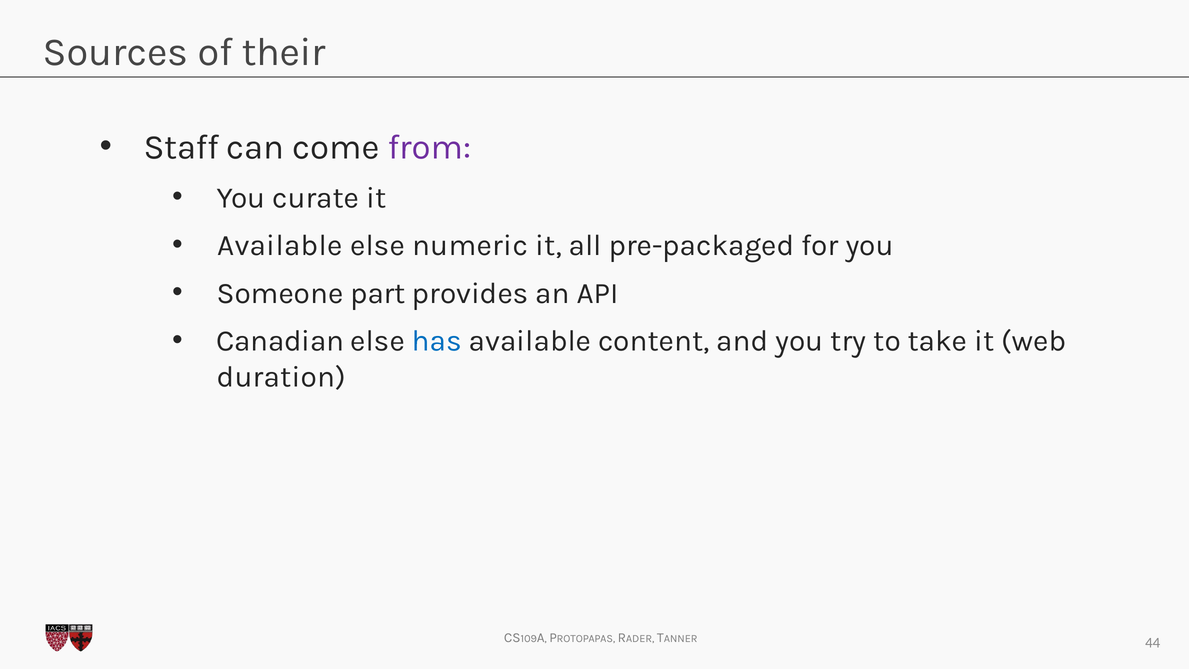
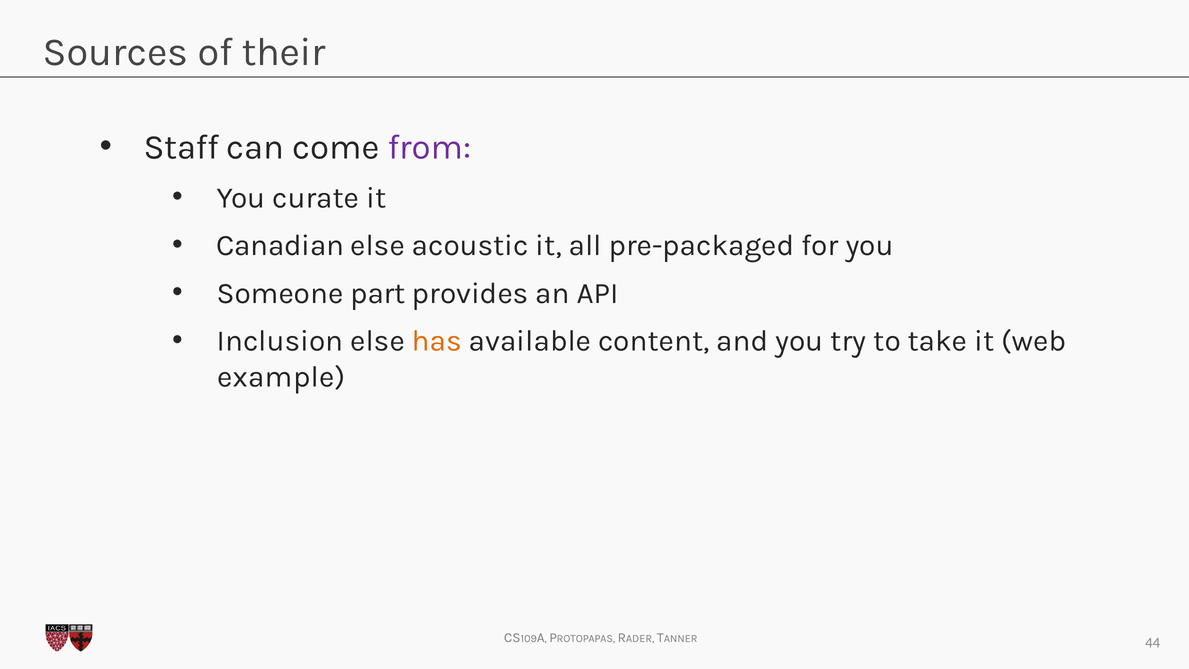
Available: Available -> Canadian (280, 245)
numeric: numeric -> acoustic (470, 245)
Canadian: Canadian -> Inclusion (280, 341)
has colour: blue -> orange (437, 341)
duration: duration -> example (281, 377)
